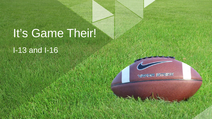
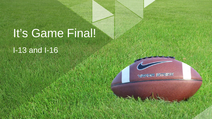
Their: Their -> Final (82, 33)
